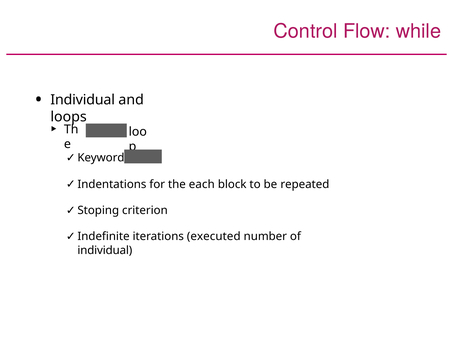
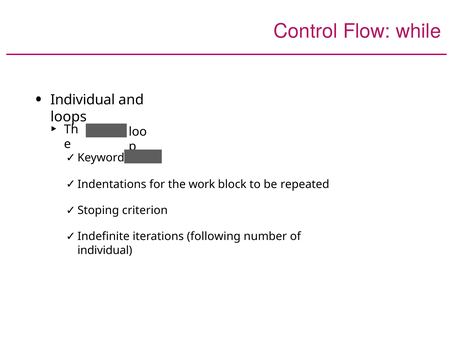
each: each -> work (202, 185)
executed: executed -> following (214, 237)
